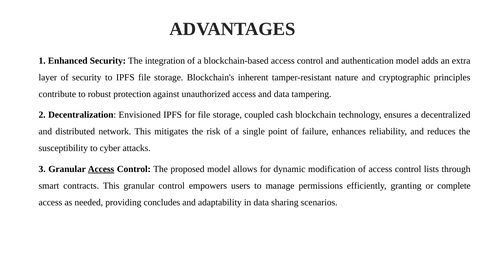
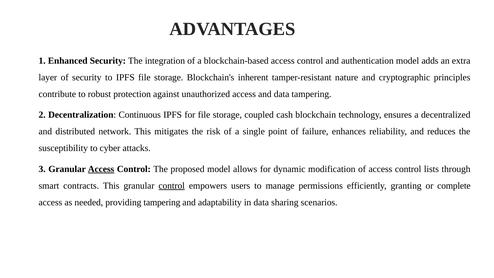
Envisioned: Envisioned -> Continuous (140, 115)
control underline: none -> present (172, 186)
providing concludes: concludes -> tampering (162, 202)
